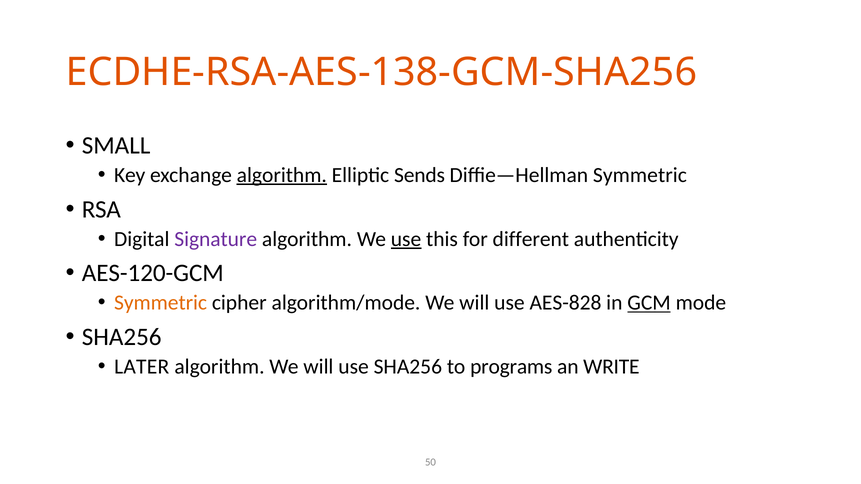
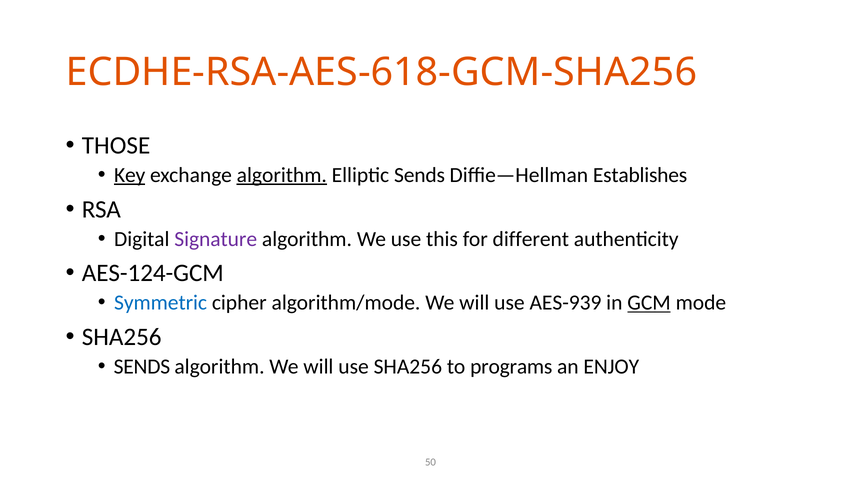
ECDHE-RSA-AES-138-GCM-SHA256: ECDHE-RSA-AES-138-GCM-SHA256 -> ECDHE-RSA-AES-618-GCM-SHA256 (381, 72)
SMALL: SMALL -> THOSE (116, 146)
Key underline: none -> present (130, 175)
Diffie—Hellman Symmetric: Symmetric -> Establishes (640, 175)
use underline: present -> none (406, 239)
AES-120-GCM: AES-120-GCM -> AES-124-GCM (153, 273)
Symmetric colour: orange -> blue (161, 303)
AES-828: AES-828 -> AES-939 (565, 303)
LATER: LATER -> SENDS (142, 367)
WRITE: WRITE -> ENJOY (611, 367)
